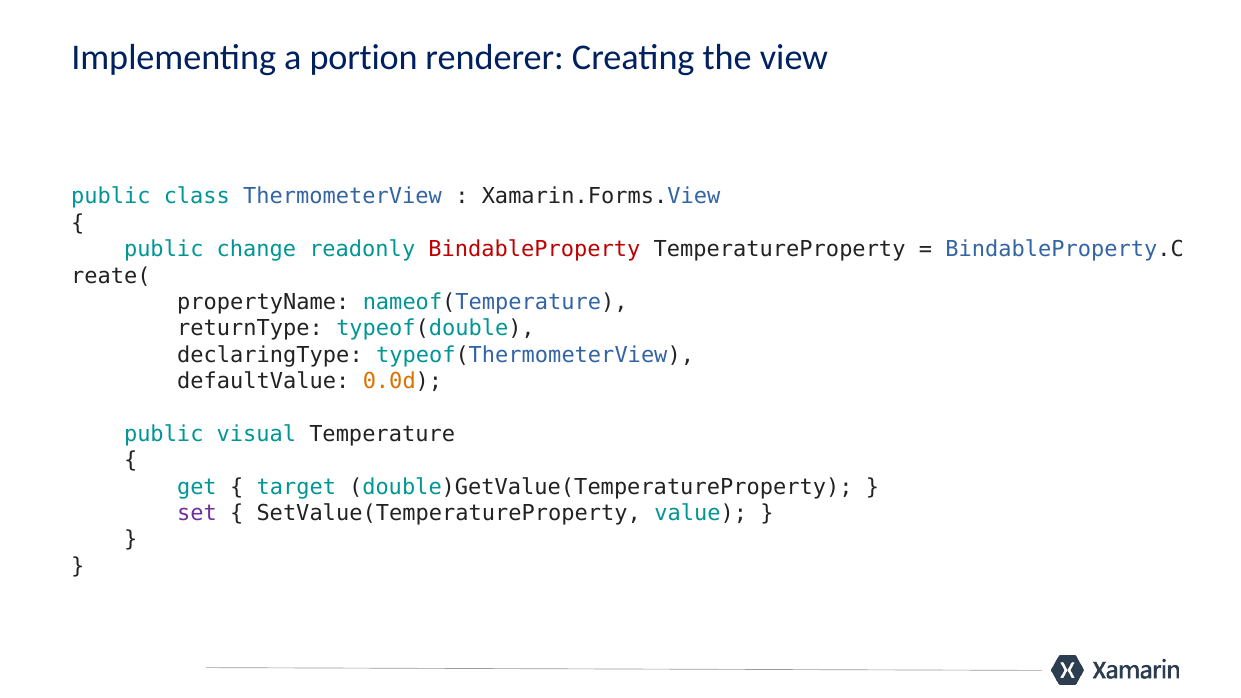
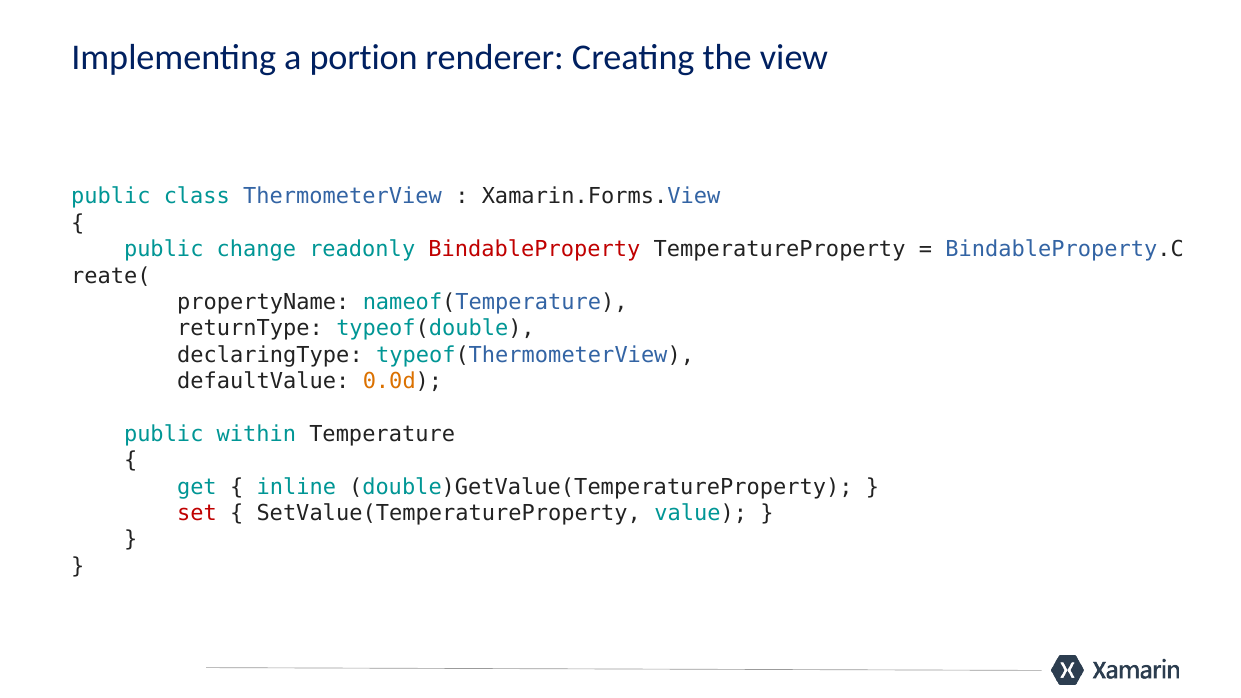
visual: visual -> within (256, 434)
target: target -> inline (296, 487)
set colour: purple -> red (197, 513)
